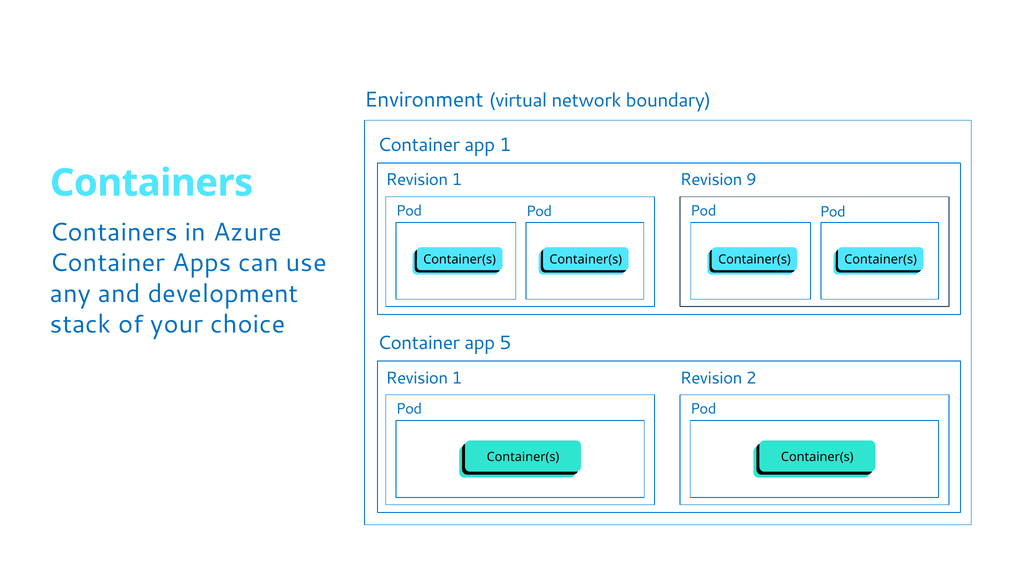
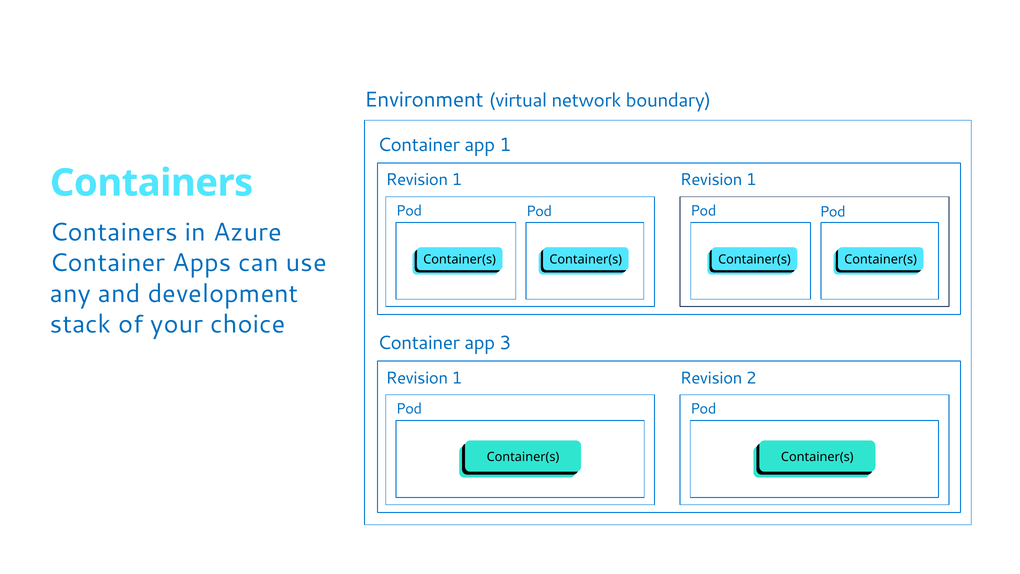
Revision 1 Revision 9: 9 -> 1 (751, 180)
5: 5 -> 3 (505, 343)
